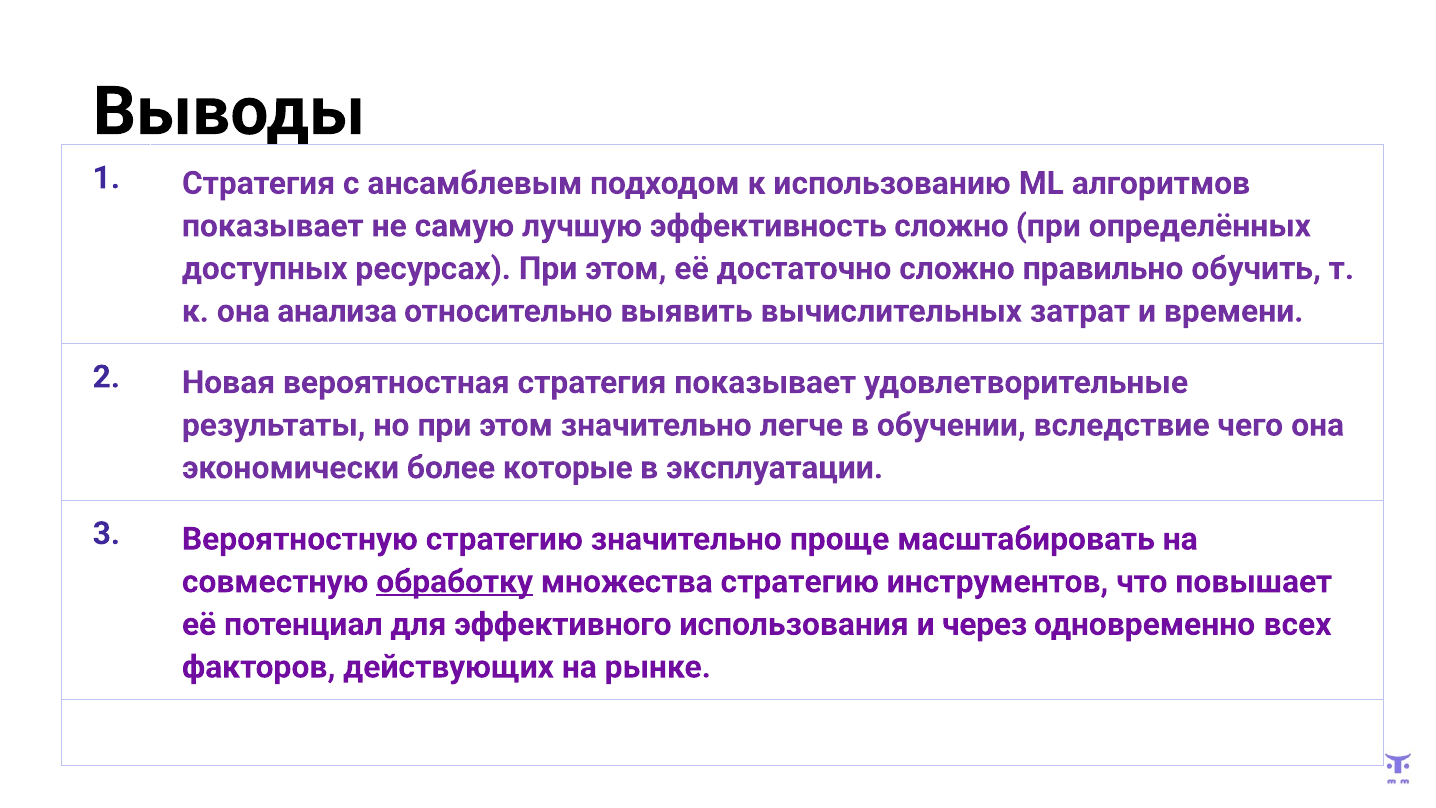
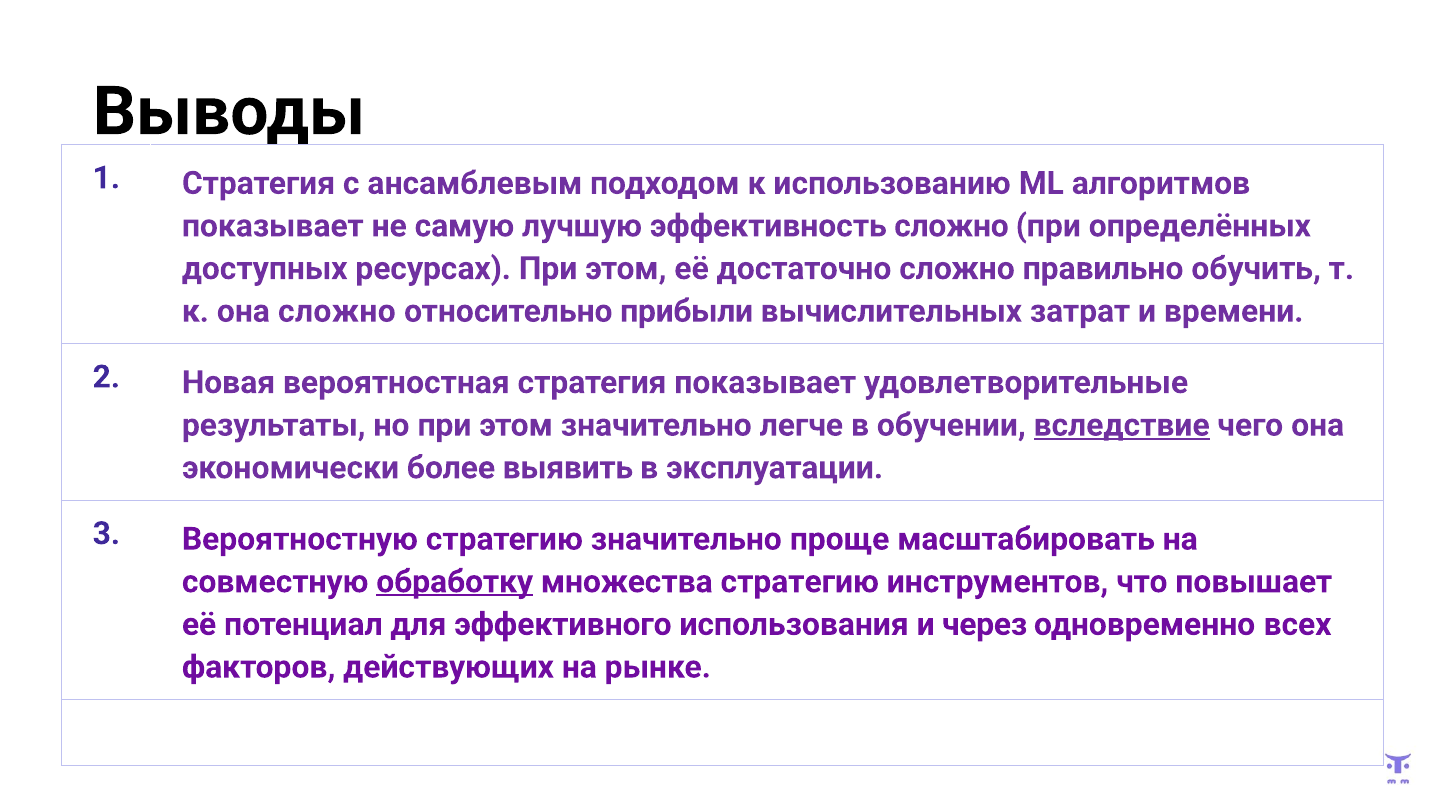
она анализа: анализа -> сложно (337, 311)
выявить: выявить -> прибыли (687, 311)
вследствие underline: none -> present (1122, 425)
которые: которые -> выявить (568, 468)
